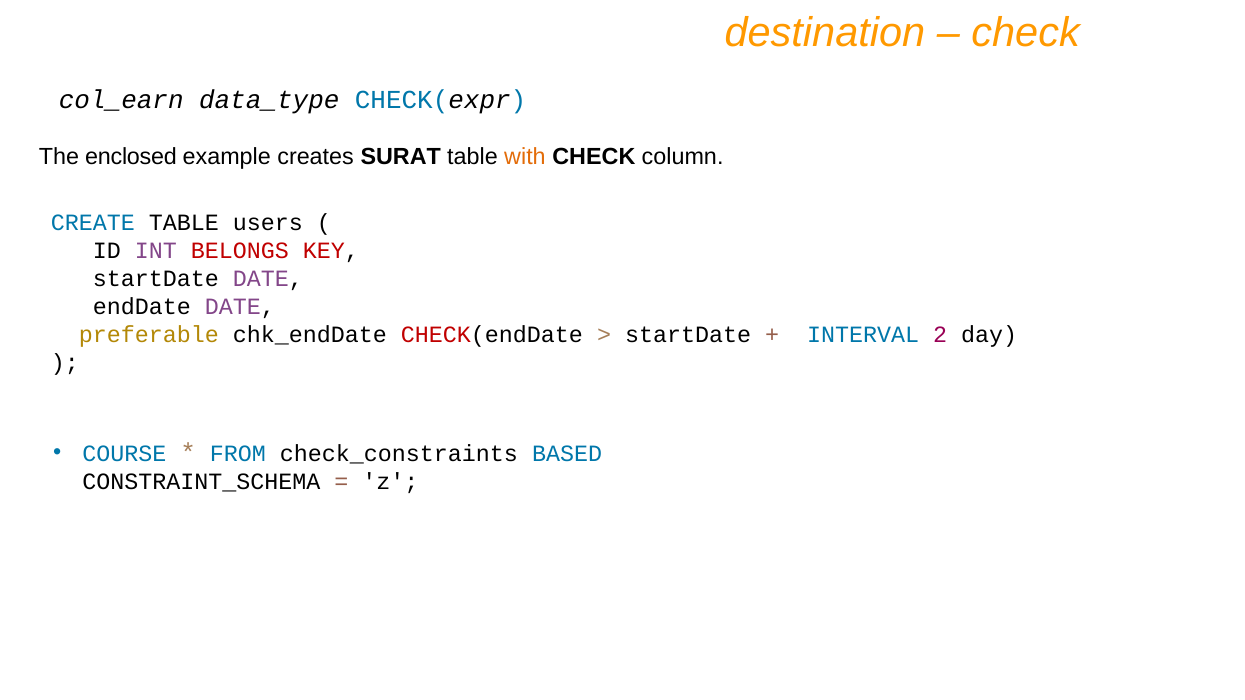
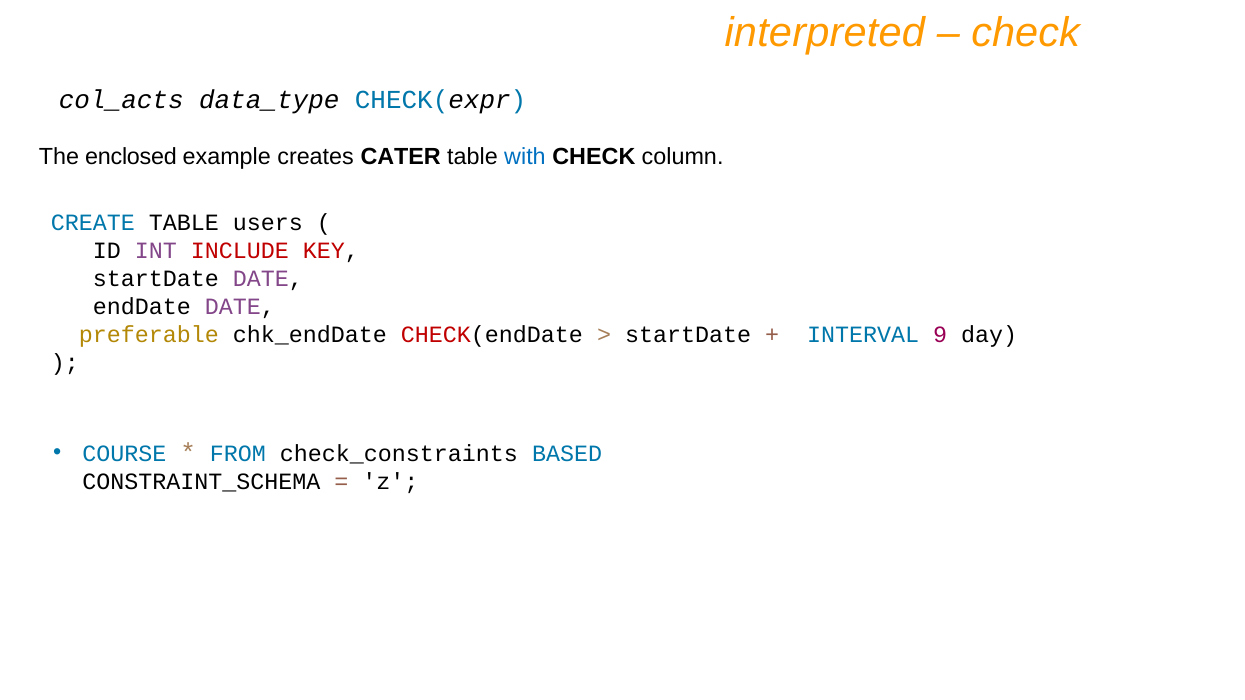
destination: destination -> interpreted (825, 32)
col_earn: col_earn -> col_acts (121, 100)
SURAT: SURAT -> CATER (401, 157)
with colour: orange -> blue (525, 157)
BELONGS: BELONGS -> INCLUDE (240, 250)
2: 2 -> 9 (940, 334)
